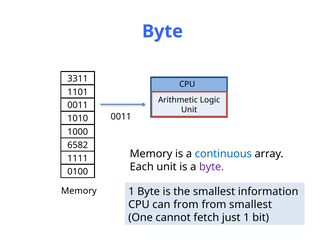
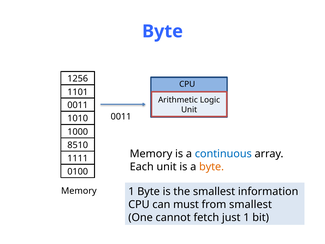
3311: 3311 -> 1256 (78, 79)
6582: 6582 -> 8510 (78, 145)
byte colour: purple -> orange (212, 167)
can from: from -> must (186, 204)
